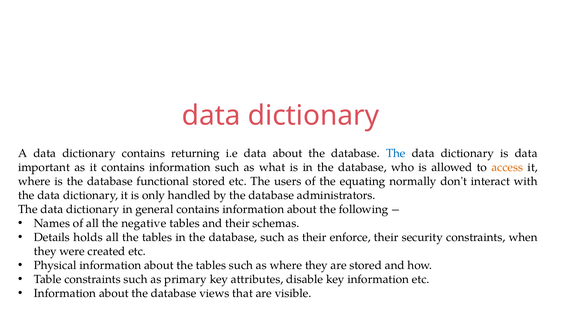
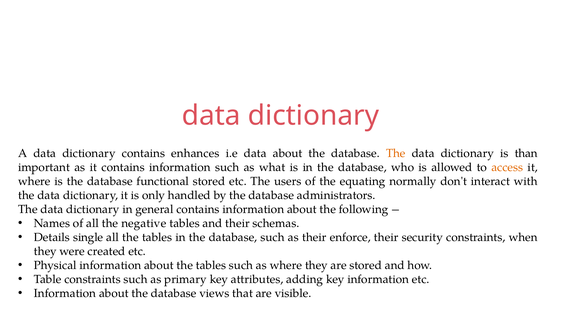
returning: returning -> enhances (195, 153)
The colour: blue -> orange (396, 153)
is data: data -> than (526, 153)
holds: holds -> single (88, 238)
disable: disable -> adding (305, 280)
